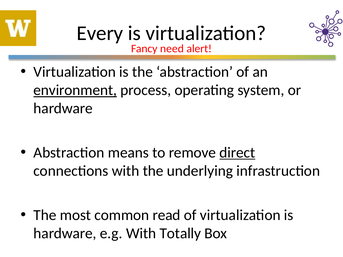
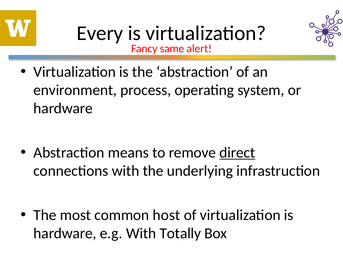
need: need -> same (172, 49)
environment underline: present -> none (75, 90)
read: read -> host (166, 215)
